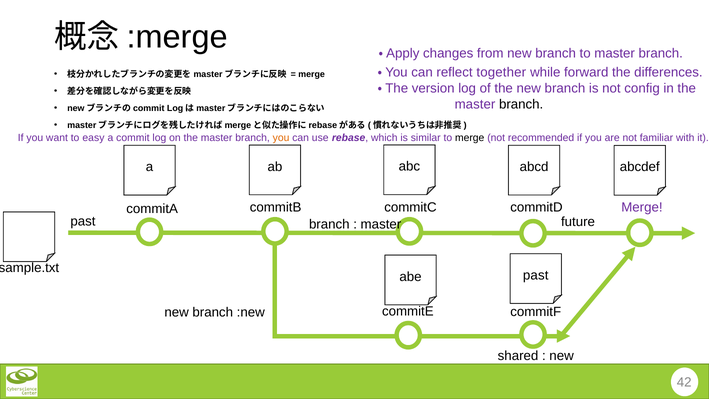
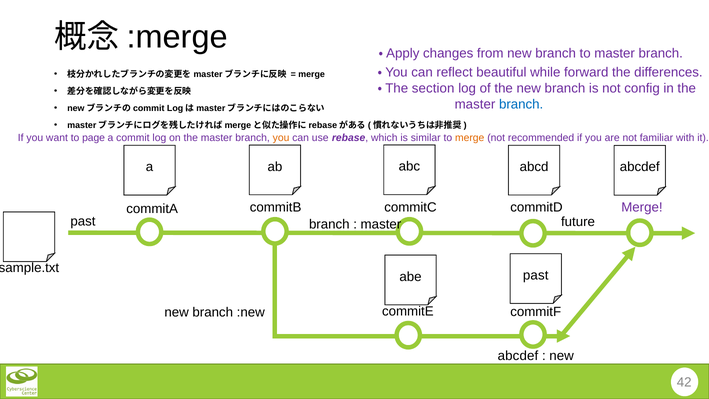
together: together -> beautiful (501, 72)
version: version -> section (433, 88)
branch colour: black -> blue (521, 104)
easy: easy -> page (94, 138)
merge colour: black -> orange (470, 138)
shared: shared -> abcdef (518, 356)
